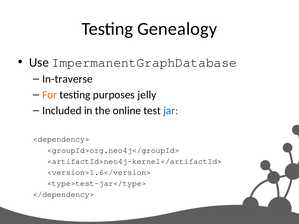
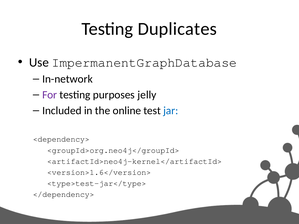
Genealogy: Genealogy -> Duplicates (177, 29)
In-traverse: In-traverse -> In-network (67, 79)
For colour: orange -> purple (50, 95)
